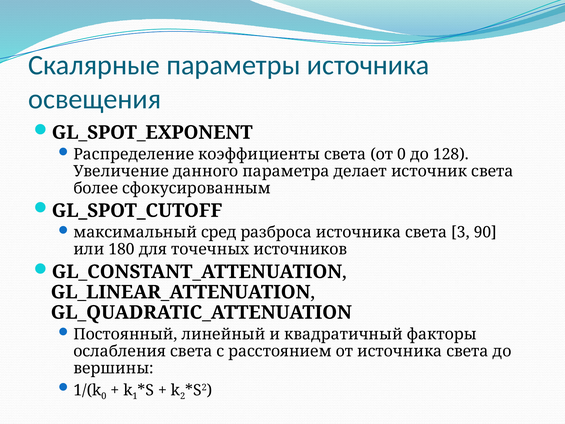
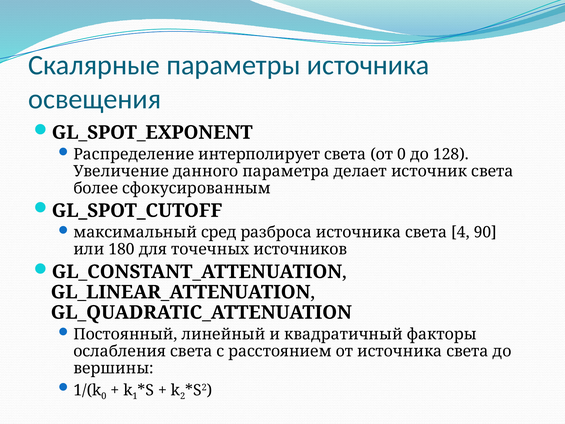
коэффициенты: коэффициенты -> интерполирует (259, 154)
3: 3 -> 4 (460, 232)
